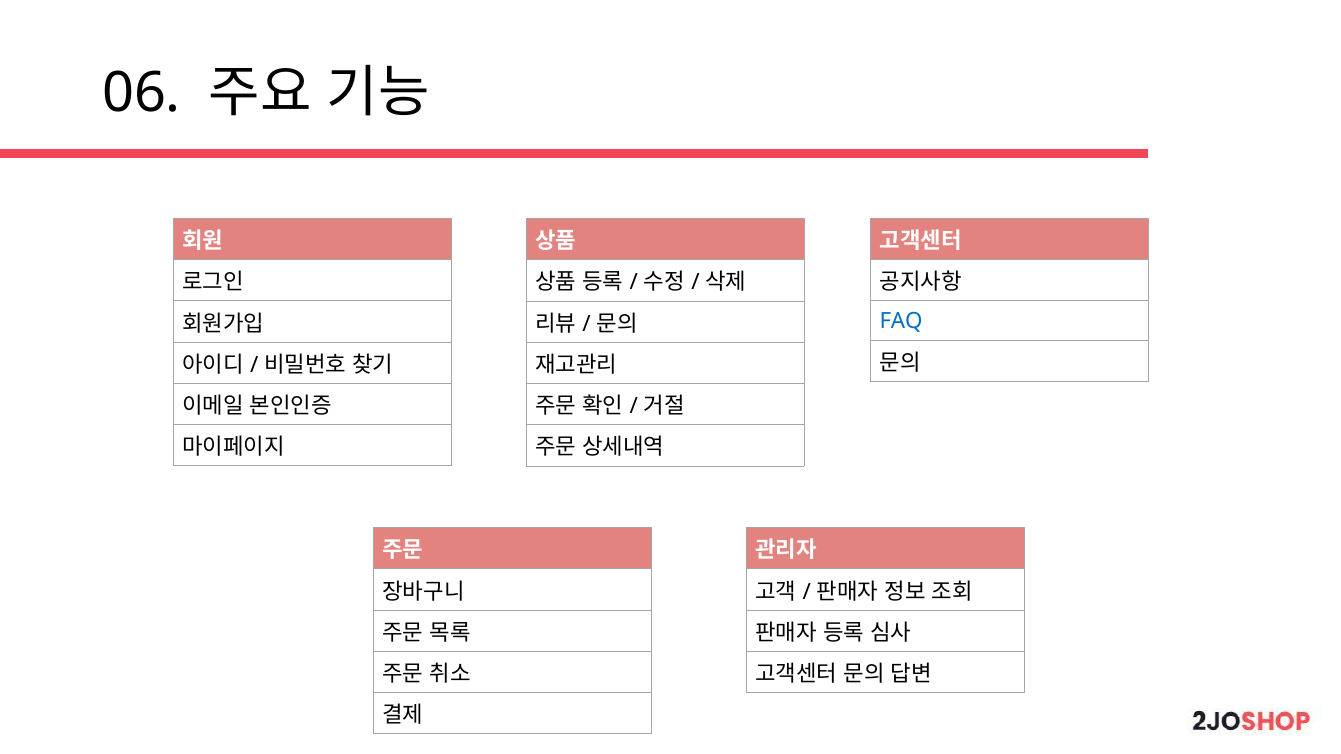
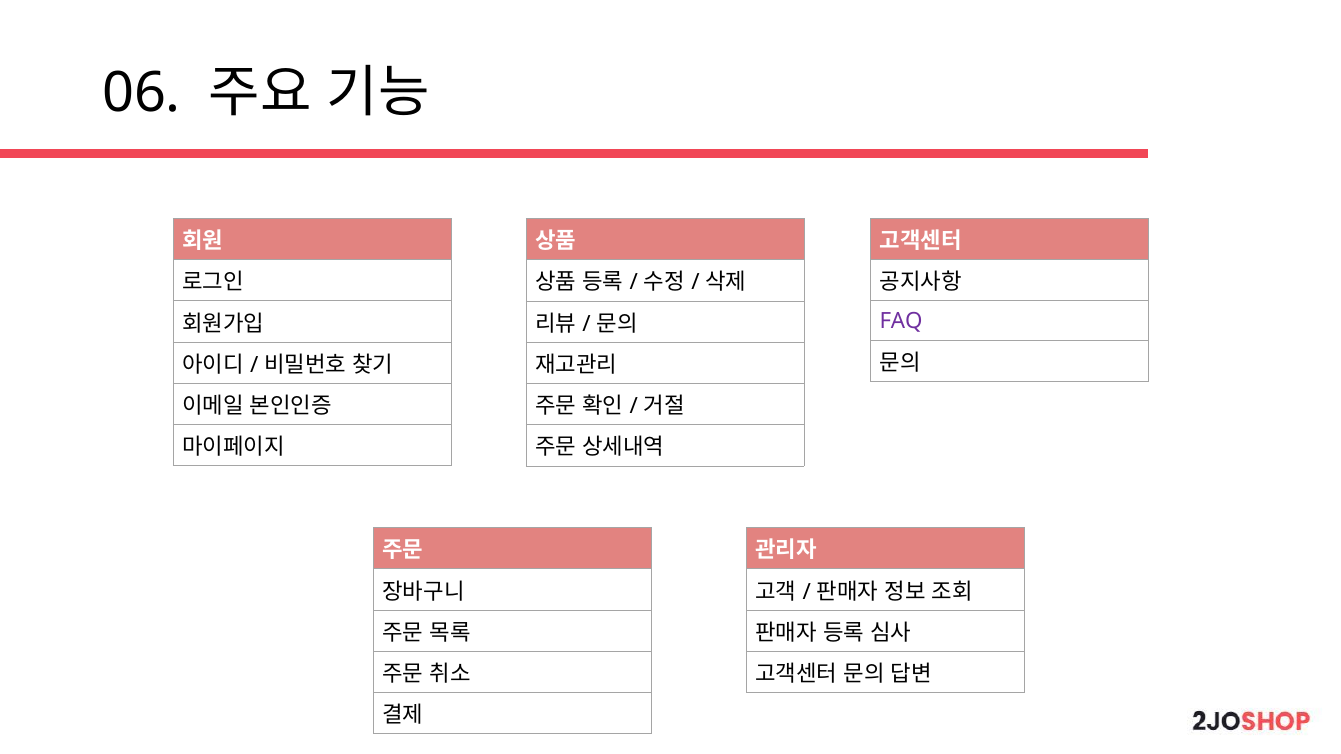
FAQ colour: blue -> purple (901, 322)
